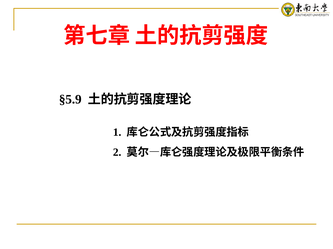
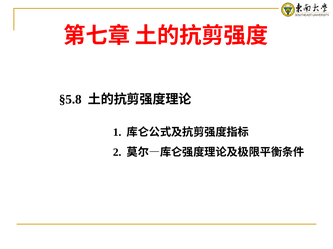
§5.9: §5.9 -> §5.8 (70, 100)
